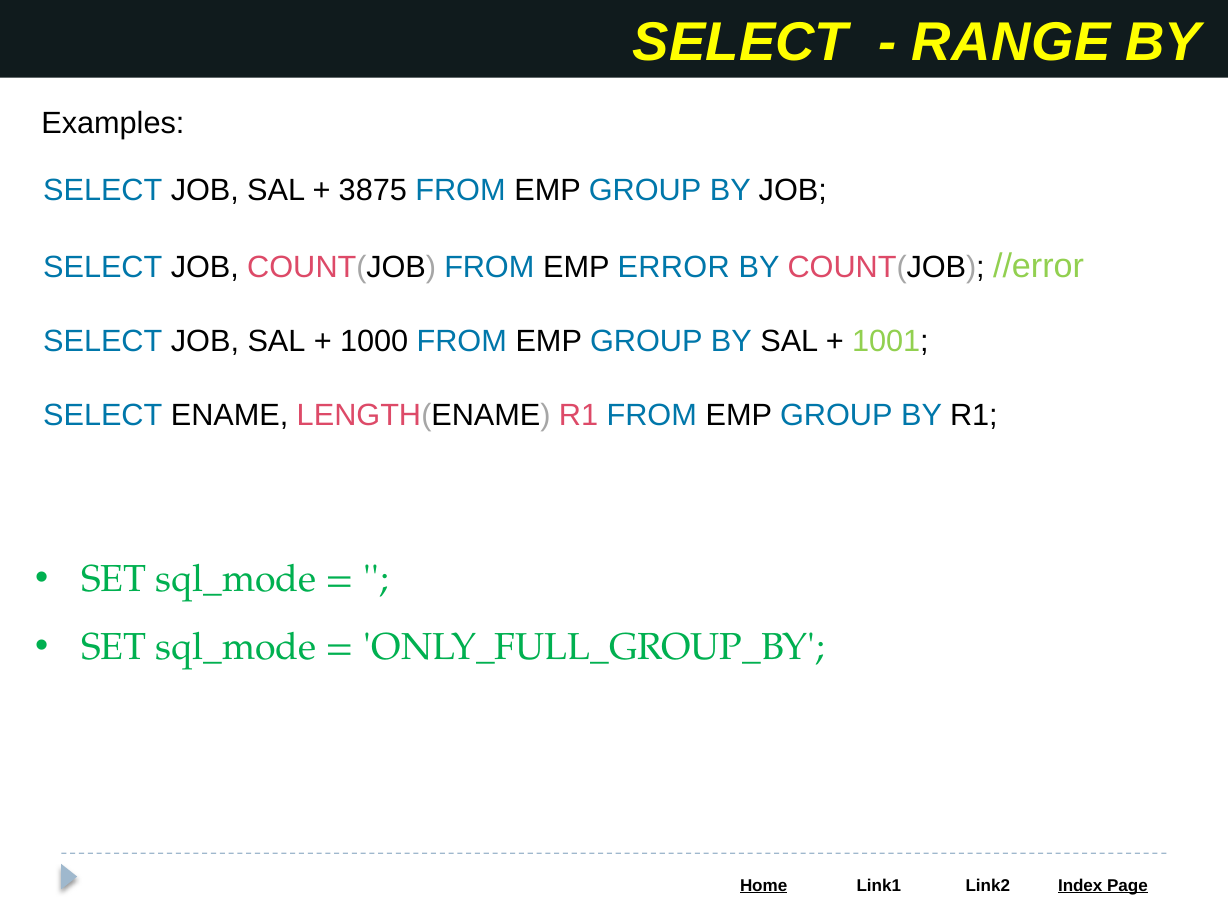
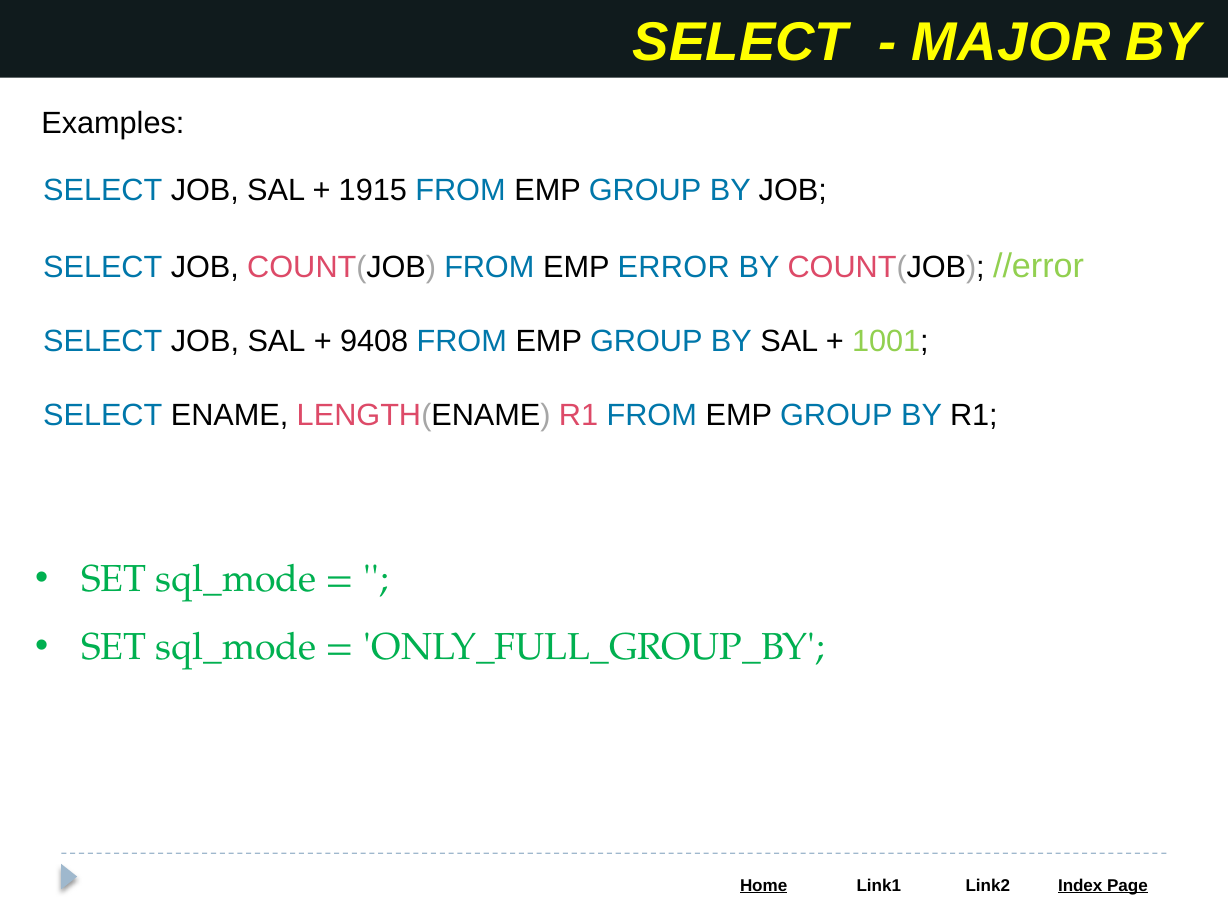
RANGE: RANGE -> MAJOR (1012, 43)
3875: 3875 -> 1915 (373, 190)
1000: 1000 -> 9408 (374, 342)
